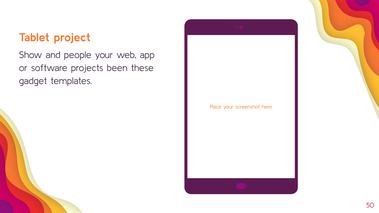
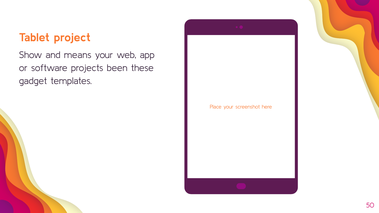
people: people -> means (78, 55)
